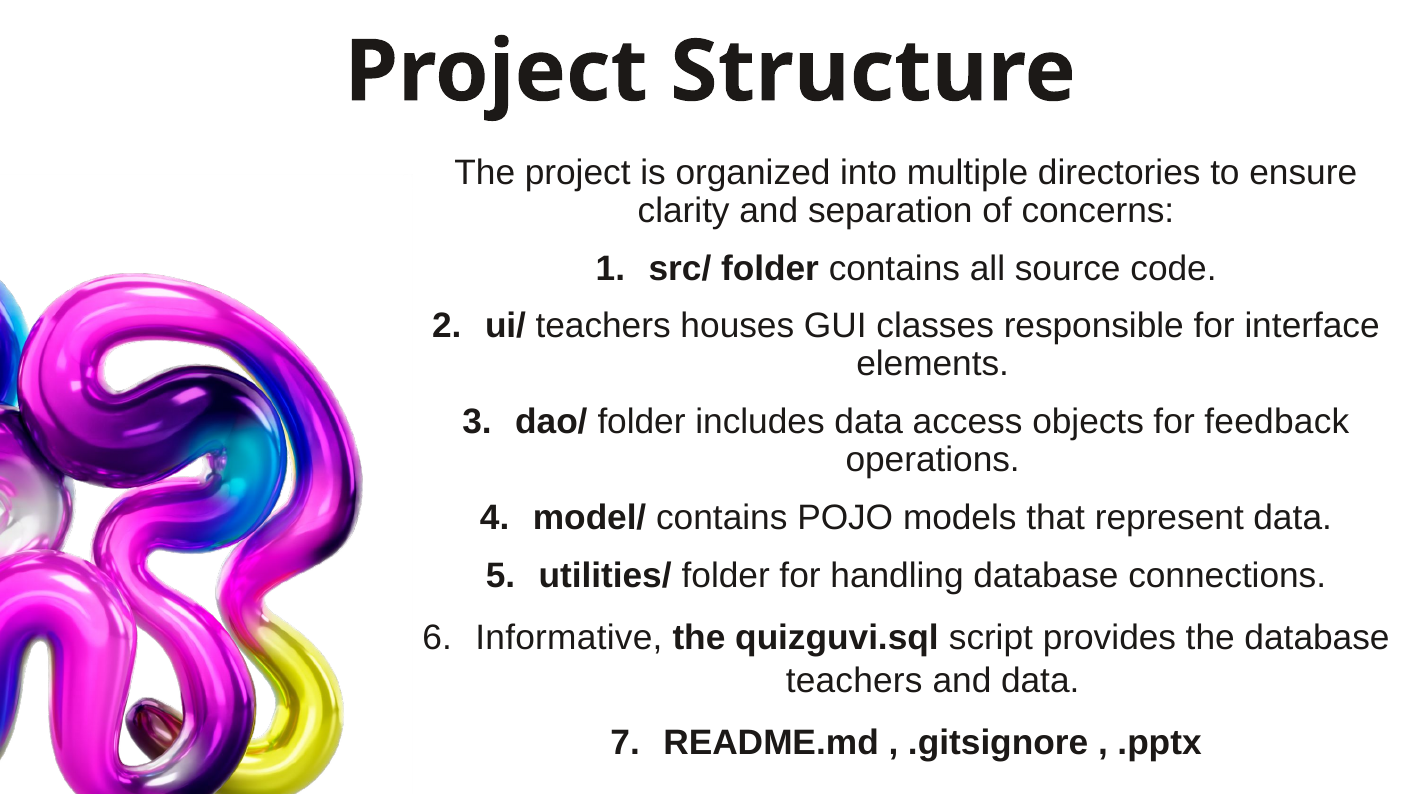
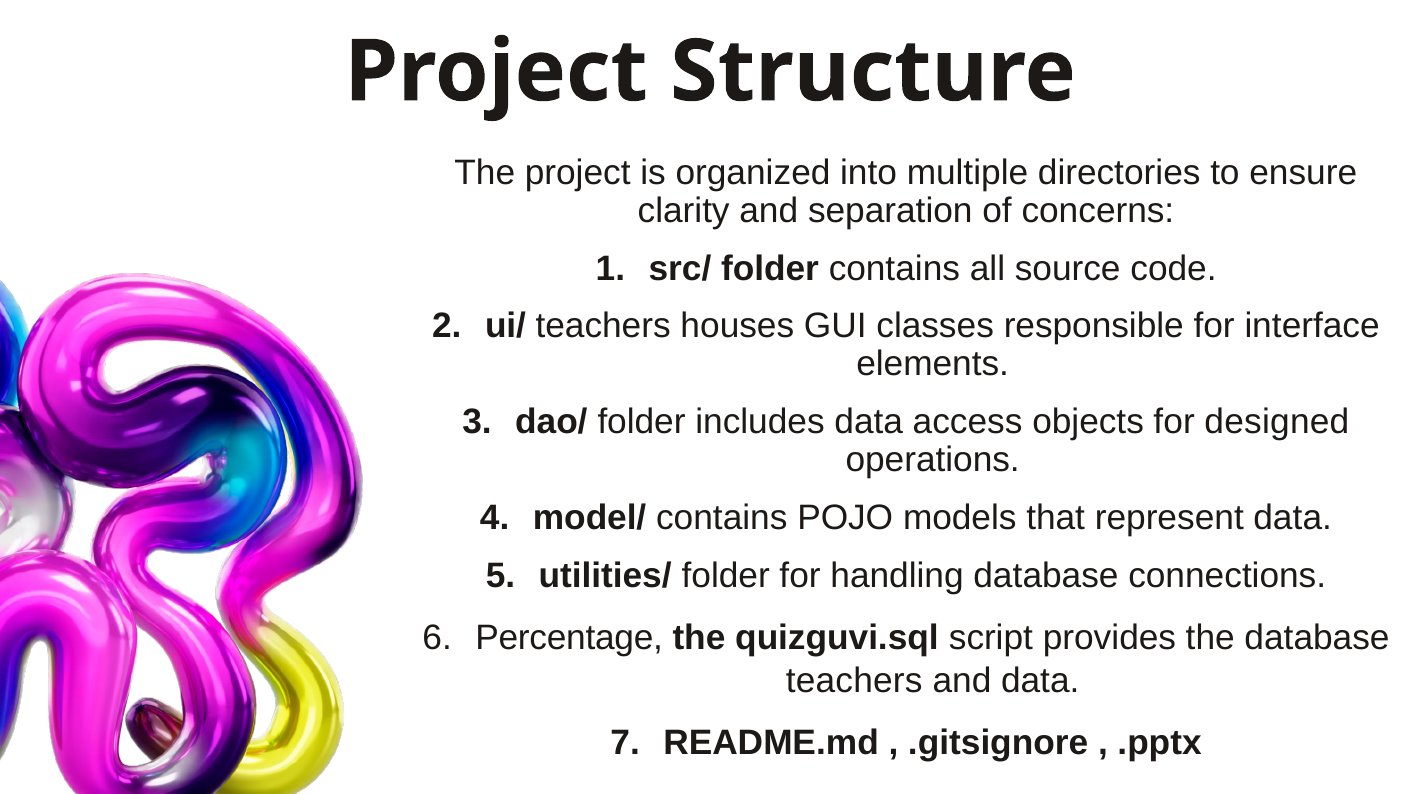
feedback: feedback -> designed (1277, 422)
Informative: Informative -> Percentage (569, 638)
